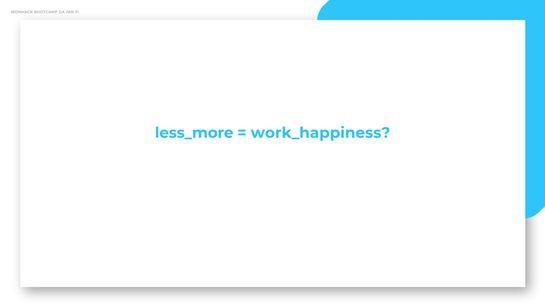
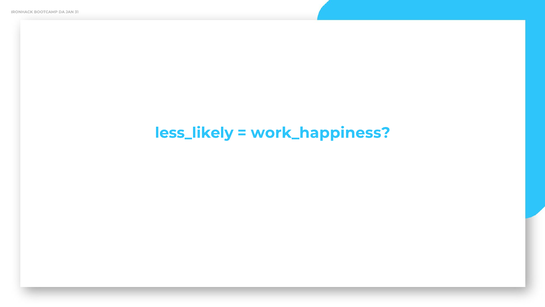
less_more: less_more -> less_likely (194, 133)
